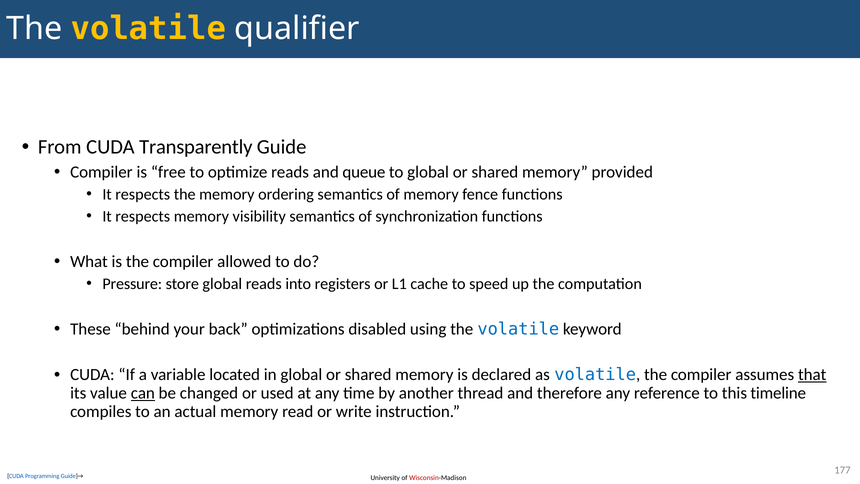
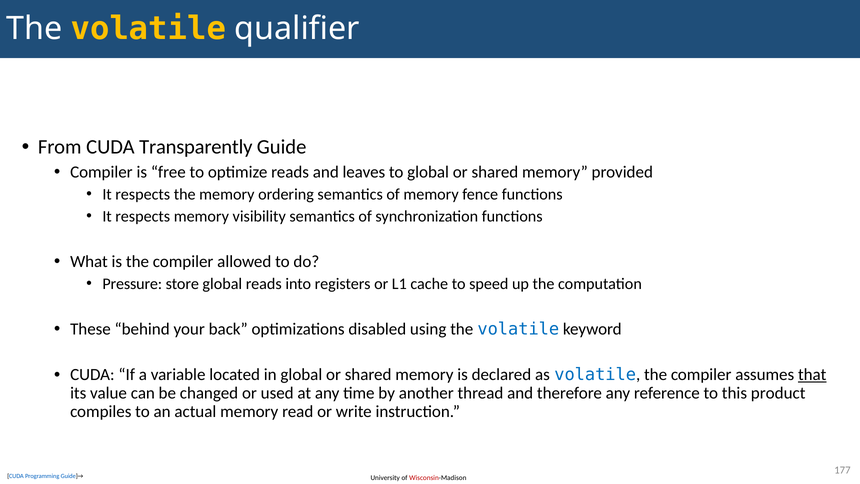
queue: queue -> leaves (364, 172)
can underline: present -> none (143, 393)
timeline: timeline -> product (778, 393)
